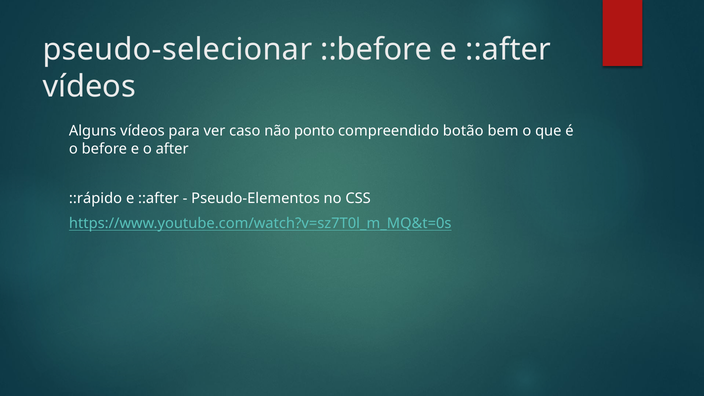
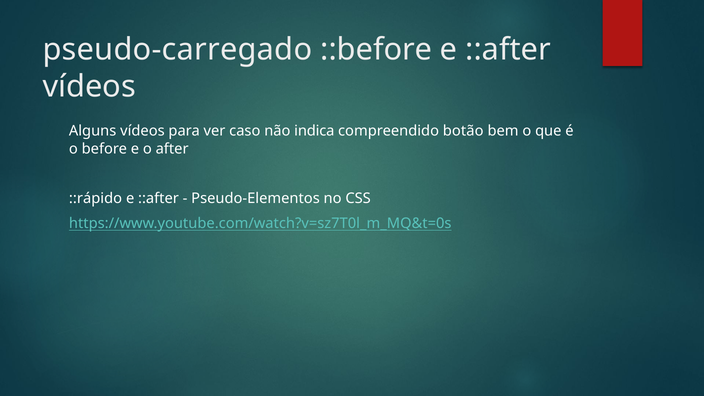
pseudo-selecionar: pseudo-selecionar -> pseudo-carregado (177, 49)
ponto: ponto -> indica (314, 131)
